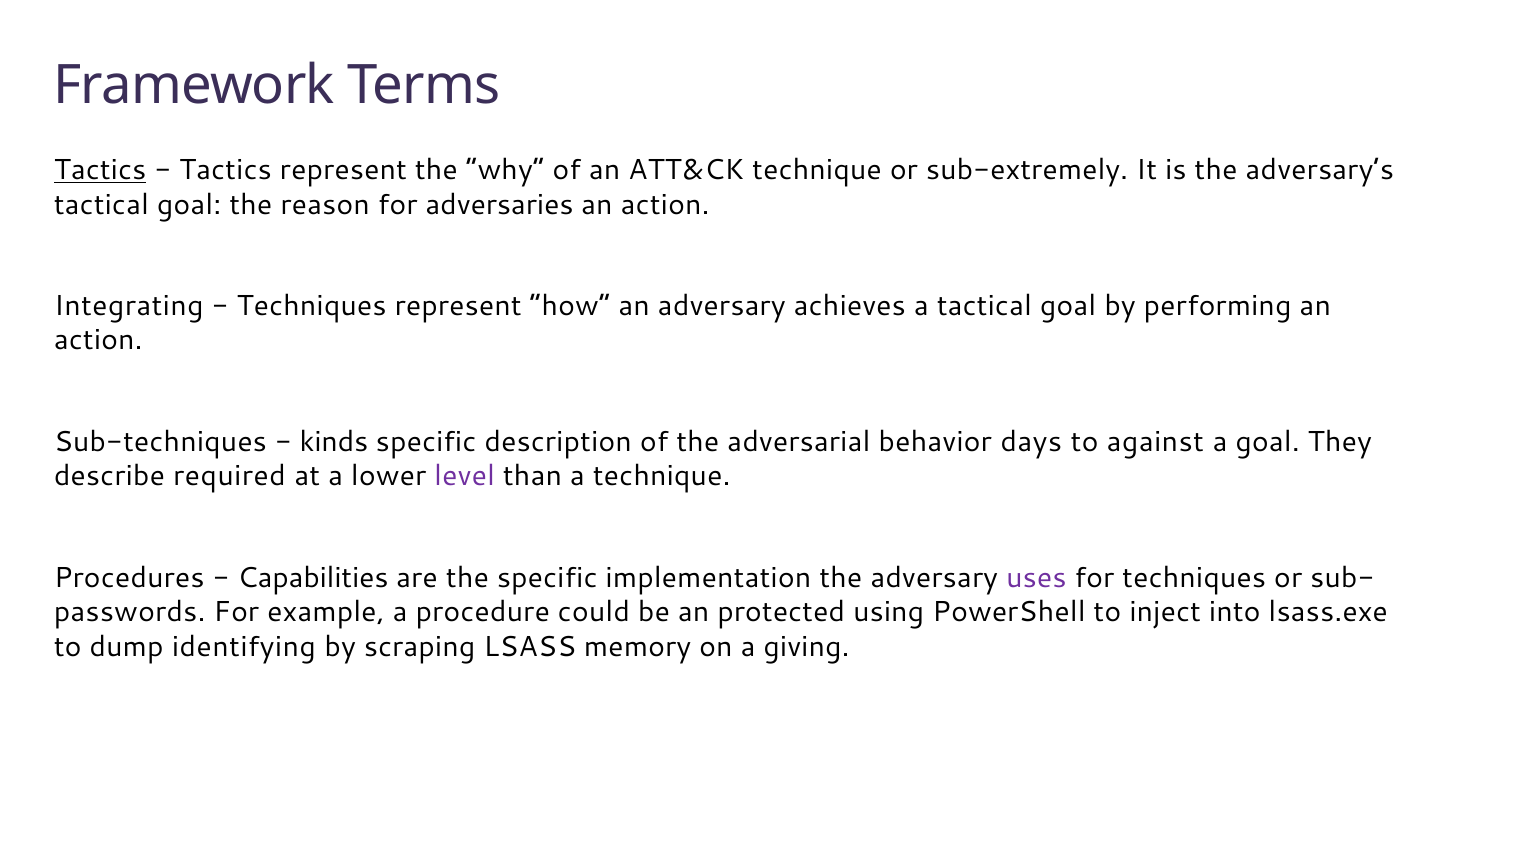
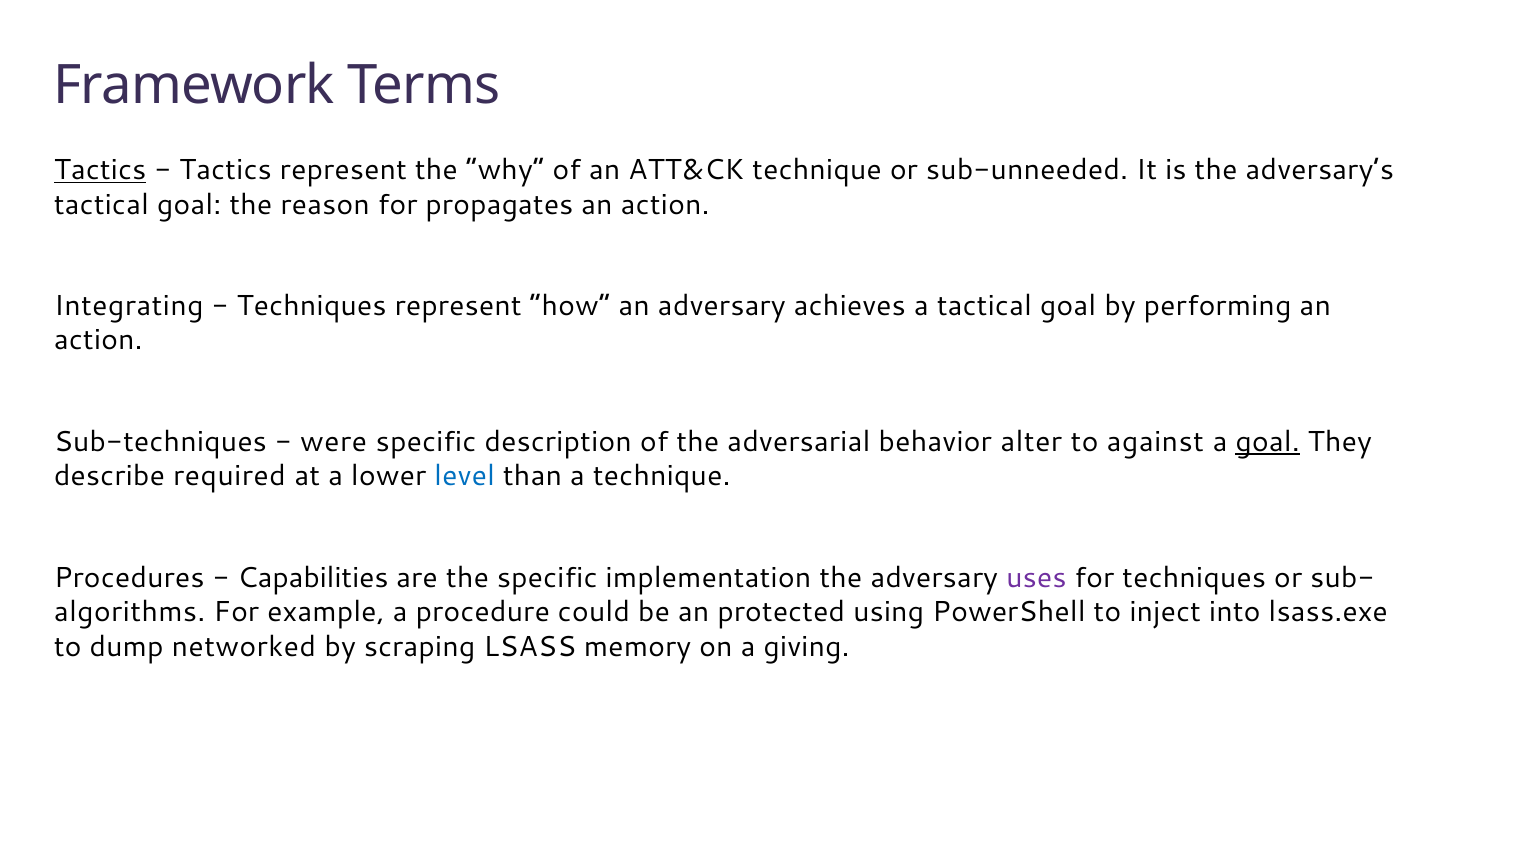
sub-extremely: sub-extremely -> sub-unneeded (1027, 170)
adversaries: adversaries -> propagates (499, 205)
kinds: kinds -> were (334, 442)
days: days -> alter (1031, 442)
goal underline: none -> present (1268, 442)
level colour: purple -> blue (465, 476)
passwords: passwords -> algorithms (130, 612)
identifying: identifying -> networked (244, 646)
